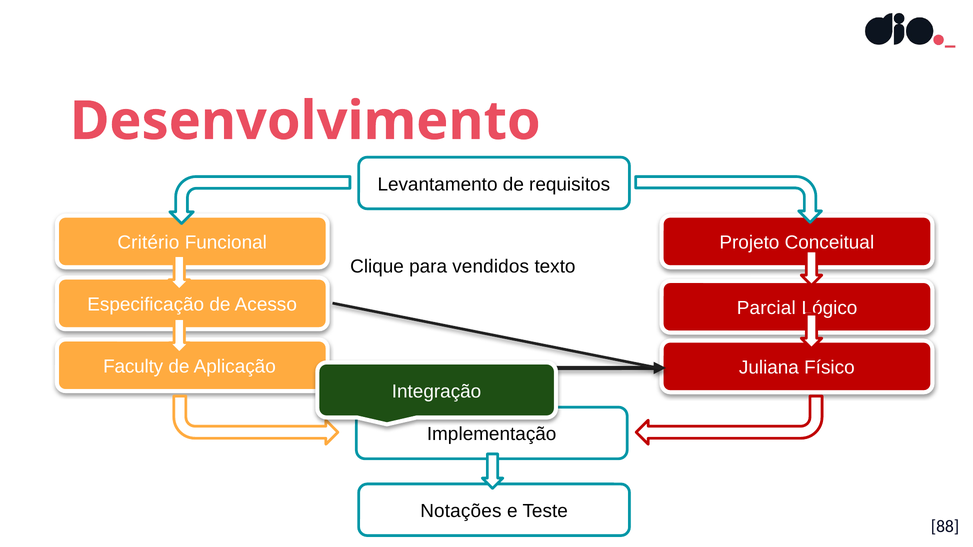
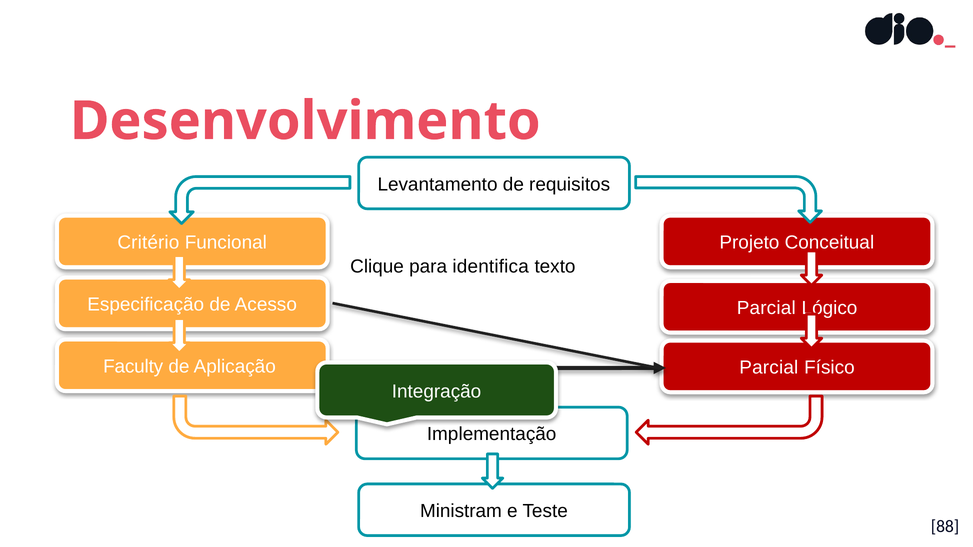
vendidos: vendidos -> identifica (491, 267)
Juliana: Juliana -> Parcial (769, 368)
Notações: Notações -> Ministram (461, 511)
